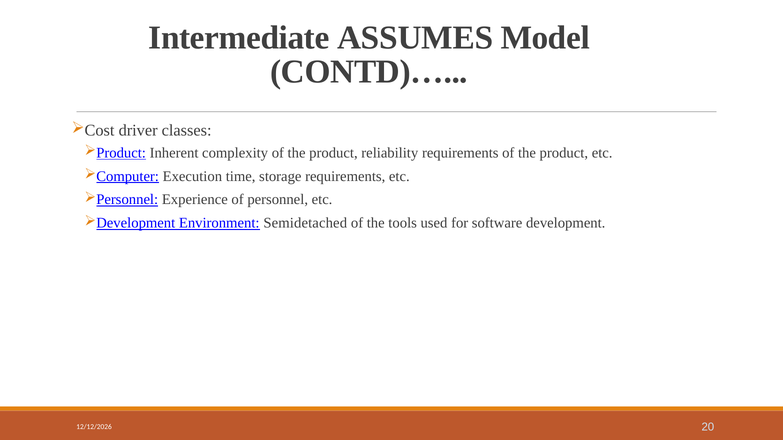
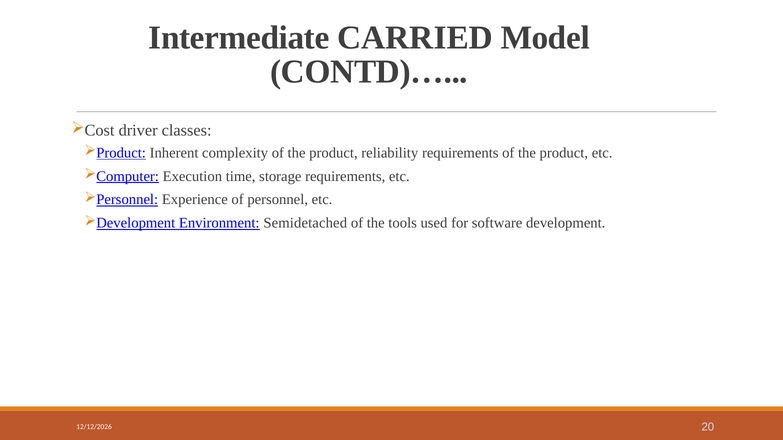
ASSUMES: ASSUMES -> CARRIED (415, 38)
